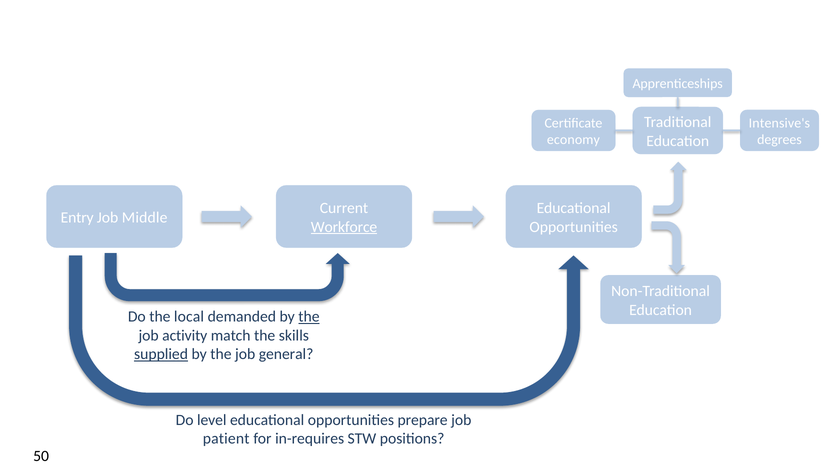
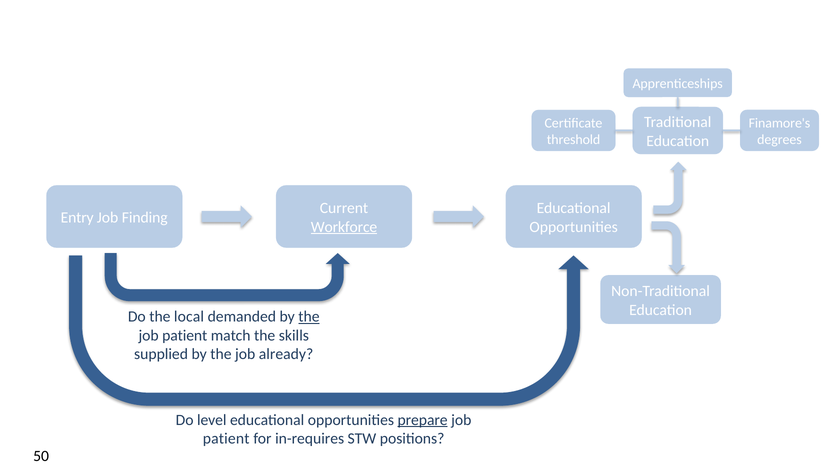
Intensive's: Intensive's -> Finamore's (779, 123)
economy: economy -> threshold (574, 140)
Middle: Middle -> Finding (145, 217)
activity: activity -> patient (185, 335)
supplied underline: present -> none (161, 354)
general: general -> already (286, 354)
prepare underline: none -> present (423, 420)
